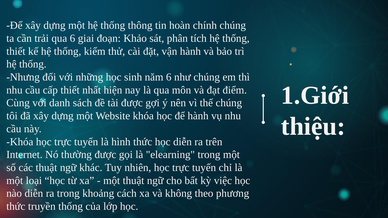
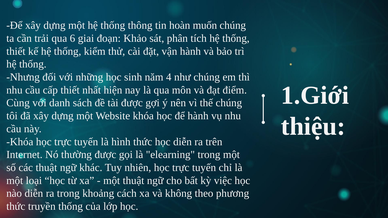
chính: chính -> muốn (205, 25)
năm 6: 6 -> 4 (169, 77)
